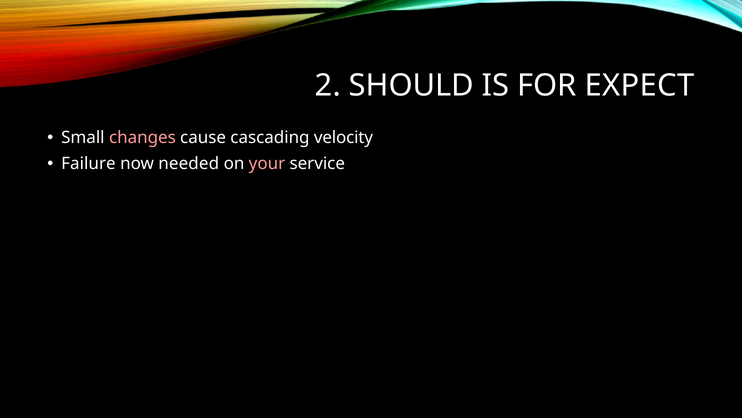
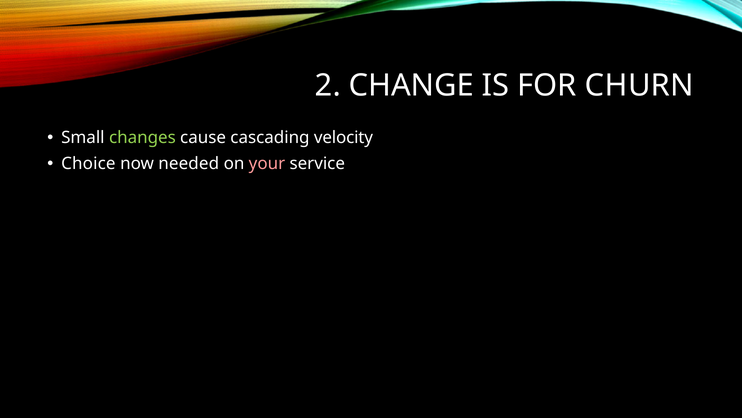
SHOULD: SHOULD -> CHANGE (411, 86)
EXPECT: EXPECT -> CHURN (639, 86)
changes colour: pink -> light green (142, 137)
Failure: Failure -> Choice (88, 164)
